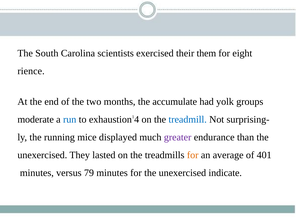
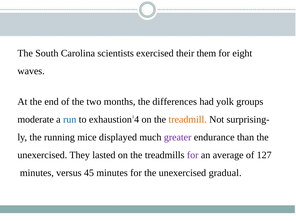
rience: rience -> waves (31, 71)
accumulate: accumulate -> differences (175, 102)
treadmill colour: blue -> orange (188, 120)
for colour: orange -> purple (193, 155)
401: 401 -> 127 (264, 155)
79: 79 -> 45 (89, 173)
indicate: indicate -> gradual (225, 173)
